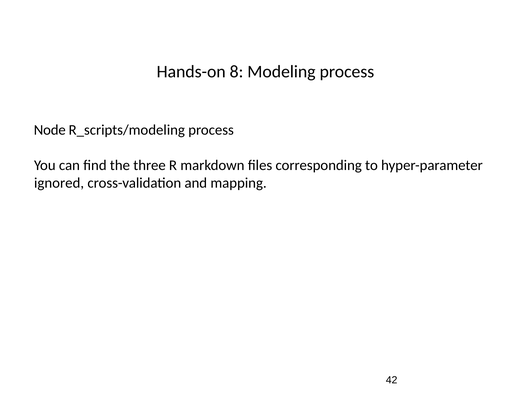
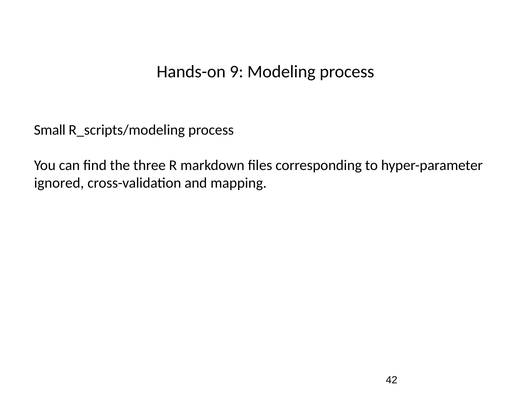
8: 8 -> 9 (237, 72)
Node: Node -> Small (50, 130)
